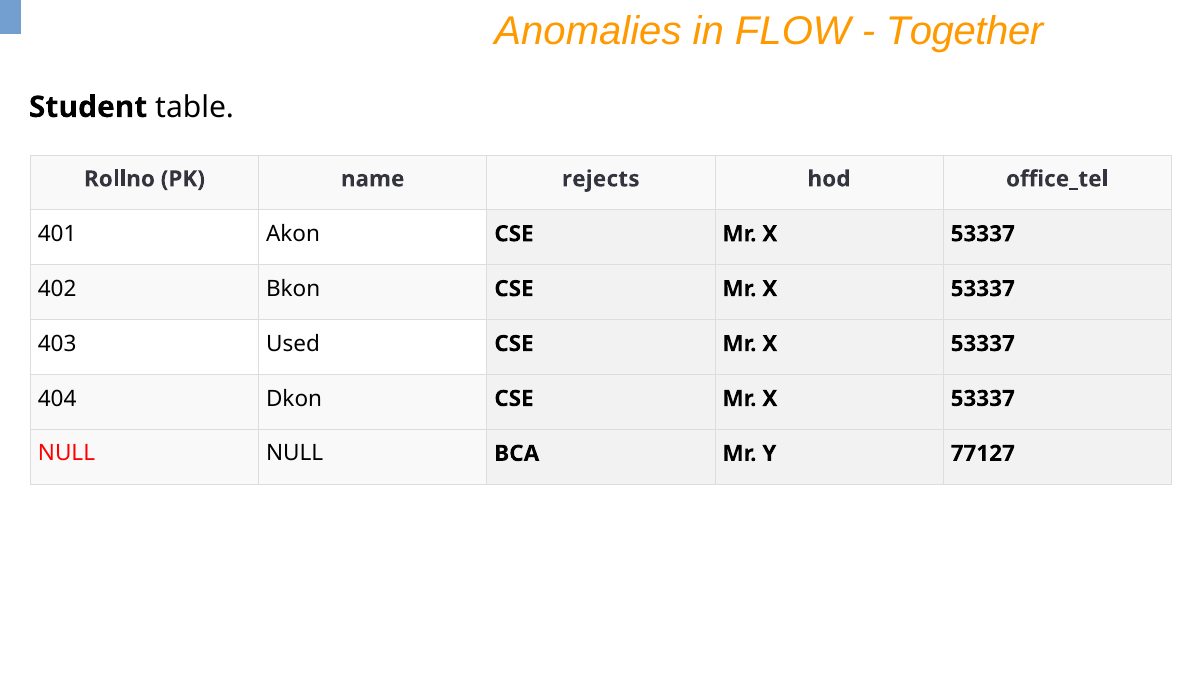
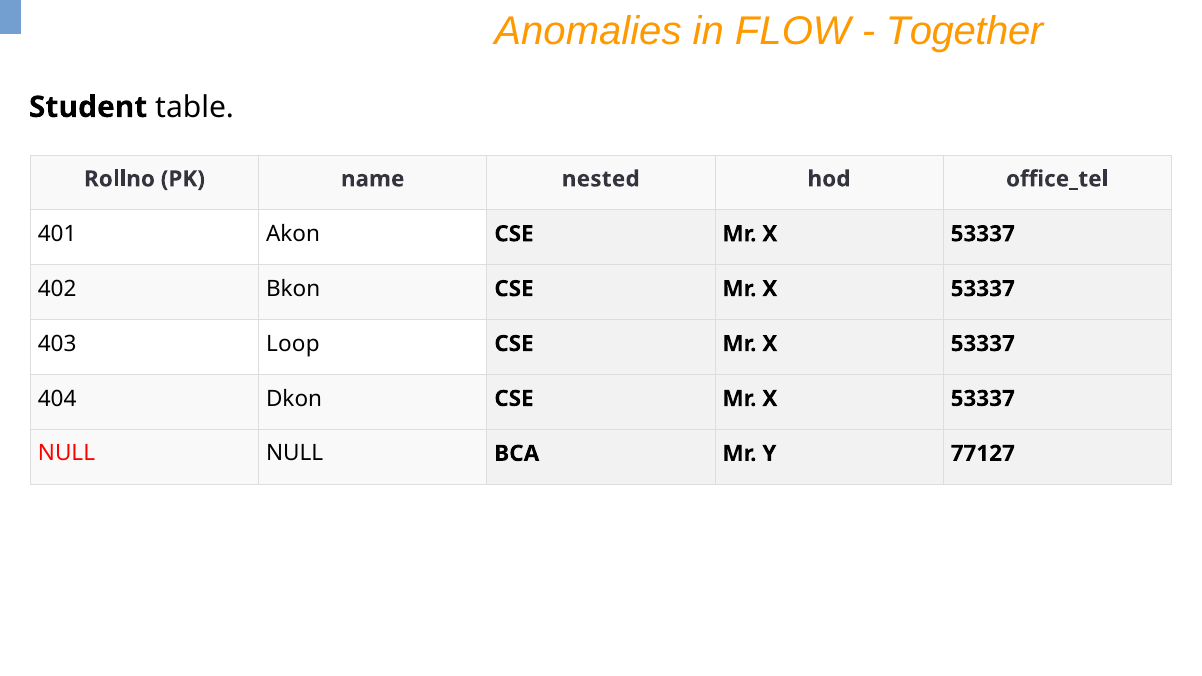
rejects: rejects -> nested (601, 179)
Used: Used -> Loop (293, 344)
